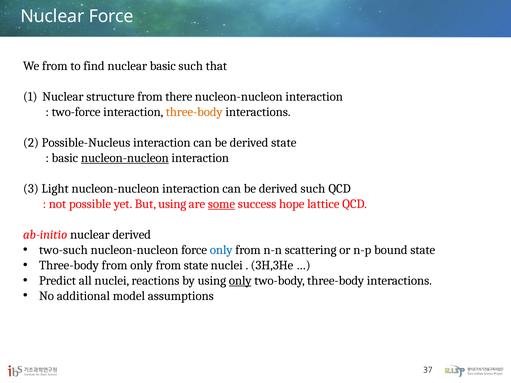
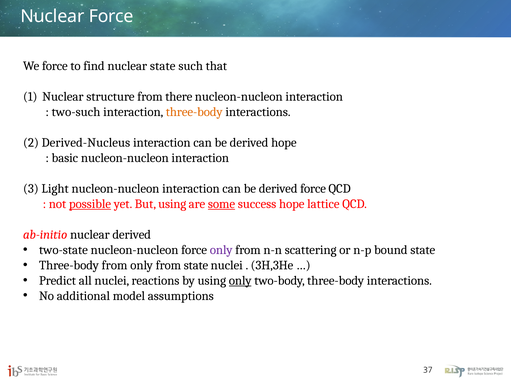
We from: from -> force (55, 66)
nuclear basic: basic -> state (163, 66)
two-force: two-force -> two-such (76, 112)
Possible-Nucleus: Possible-Nucleus -> Derived-Nucleus (86, 143)
derived state: state -> hope (284, 143)
nucleon-nucleon underline: present -> none (125, 158)
derived such: such -> force (313, 189)
possible underline: none -> present (90, 204)
two-such: two-such -> two-state (63, 250)
only colour: blue -> purple (221, 250)
